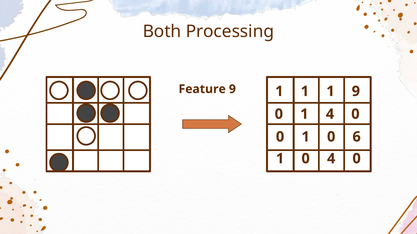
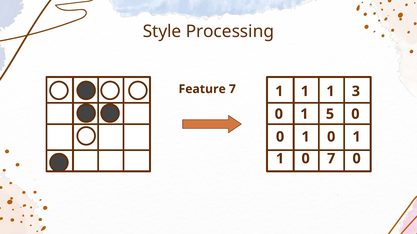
Both: Both -> Style (162, 31)
Feature 9: 9 -> 7 (232, 89)
1 9: 9 -> 3 (356, 91)
0 4: 4 -> 5 (330, 114)
0 0 6: 6 -> 1 (357, 137)
1 4: 4 -> 7 (331, 159)
